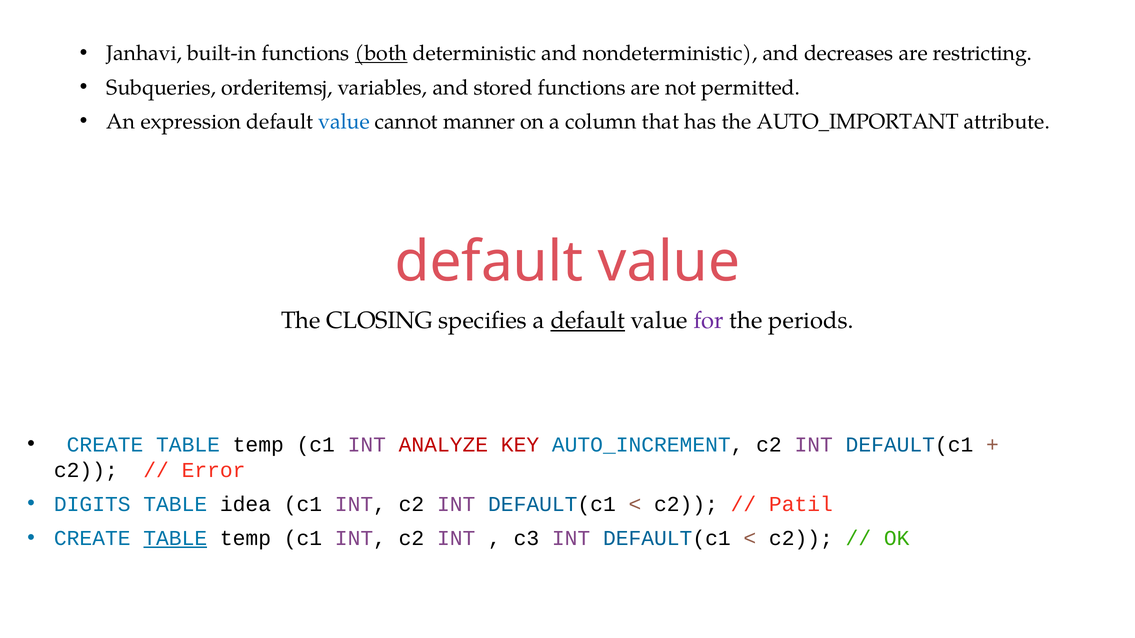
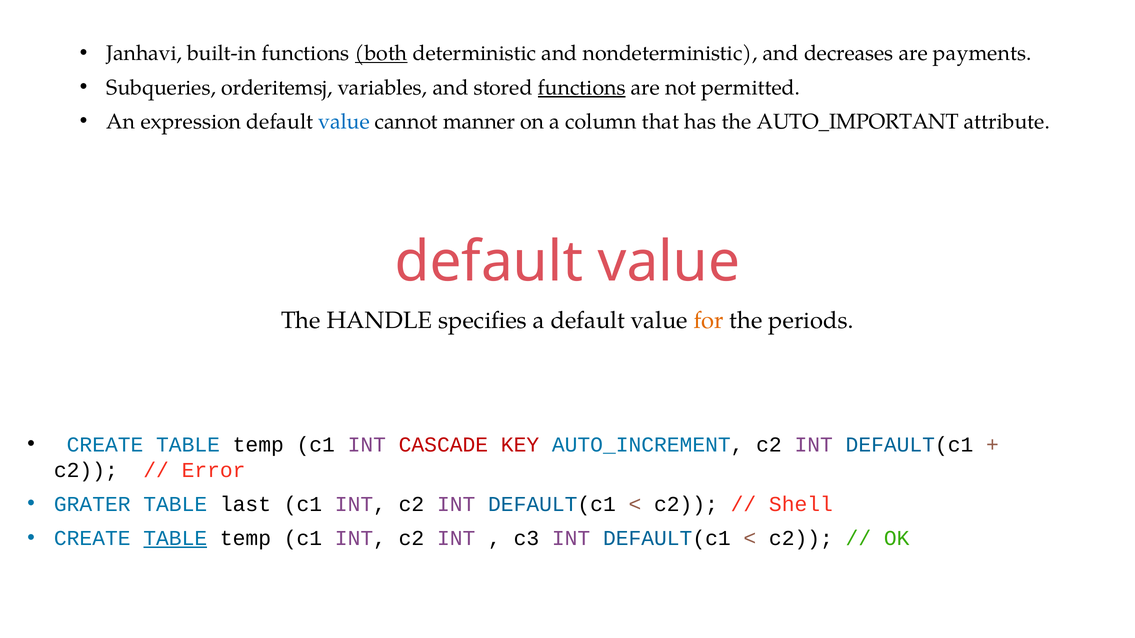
restricting: restricting -> payments (982, 54)
functions underline: none -> present (582, 88)
CLOSING: CLOSING -> HANDLE (379, 321)
default underline: present -> none (588, 321)
for colour: purple -> orange (709, 321)
ANALYZE: ANALYZE -> CASCADE (443, 445)
DIGITS: DIGITS -> GRATER (92, 504)
idea: idea -> last (245, 504)
Patil: Patil -> Shell (801, 504)
